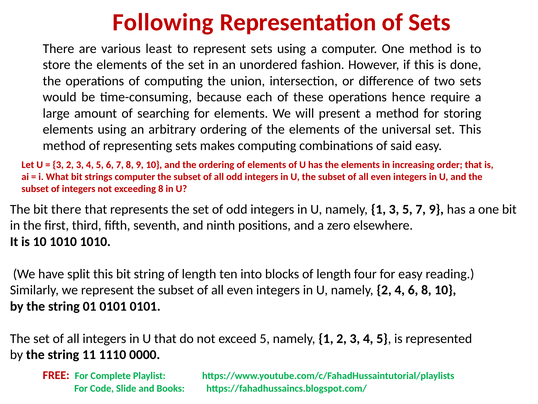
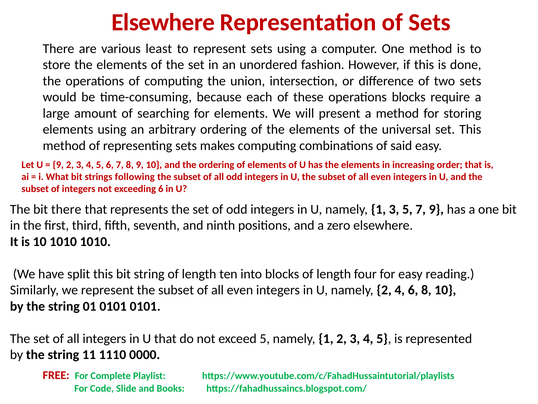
Following: Following -> Elsewhere (163, 22)
operations hence: hence -> blocks (409, 97)
3: 3 -> 9 (58, 165)
strings computer: computer -> following (135, 177)
exceeding 8: 8 -> 6 (161, 189)
